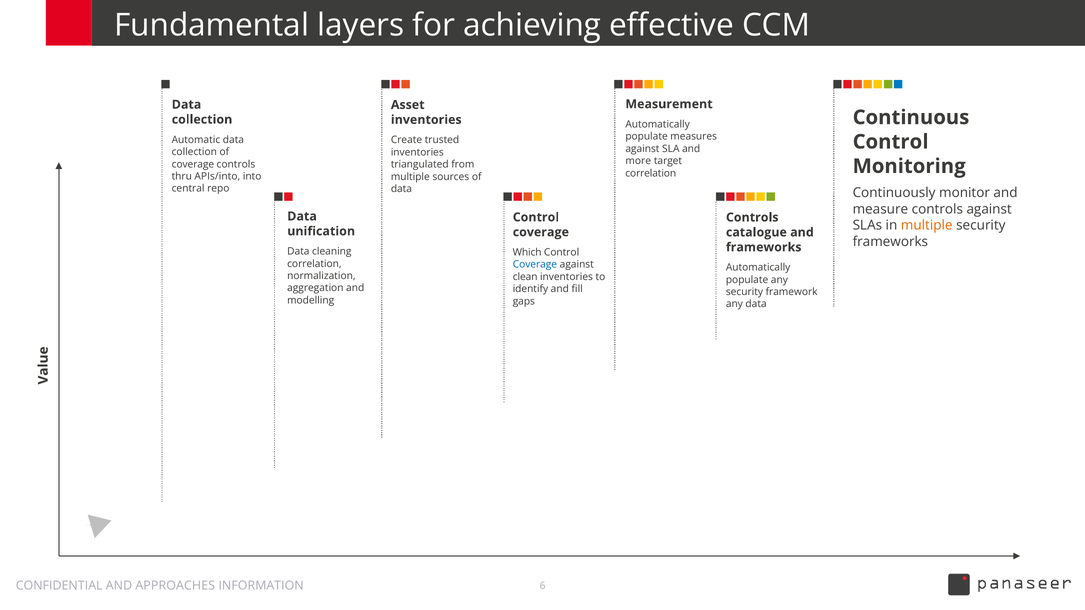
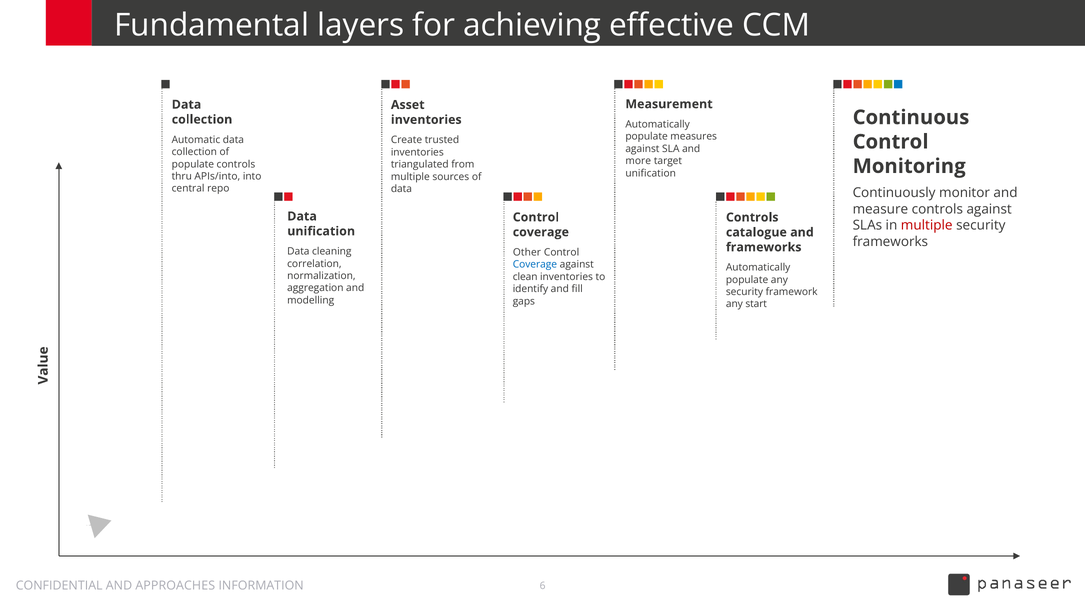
coverage: coverage -> populate (193, 164)
correlation: correlation -> unification (651, 173)
multiple colour: orange -> red (927, 226)
Which: Which -> Other (527, 252)
any data: data -> start (756, 304)
